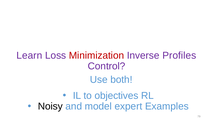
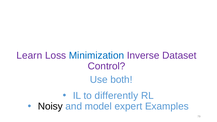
Minimization colour: red -> blue (96, 55)
Profiles: Profiles -> Dataset (179, 55)
objectives: objectives -> differently (116, 96)
